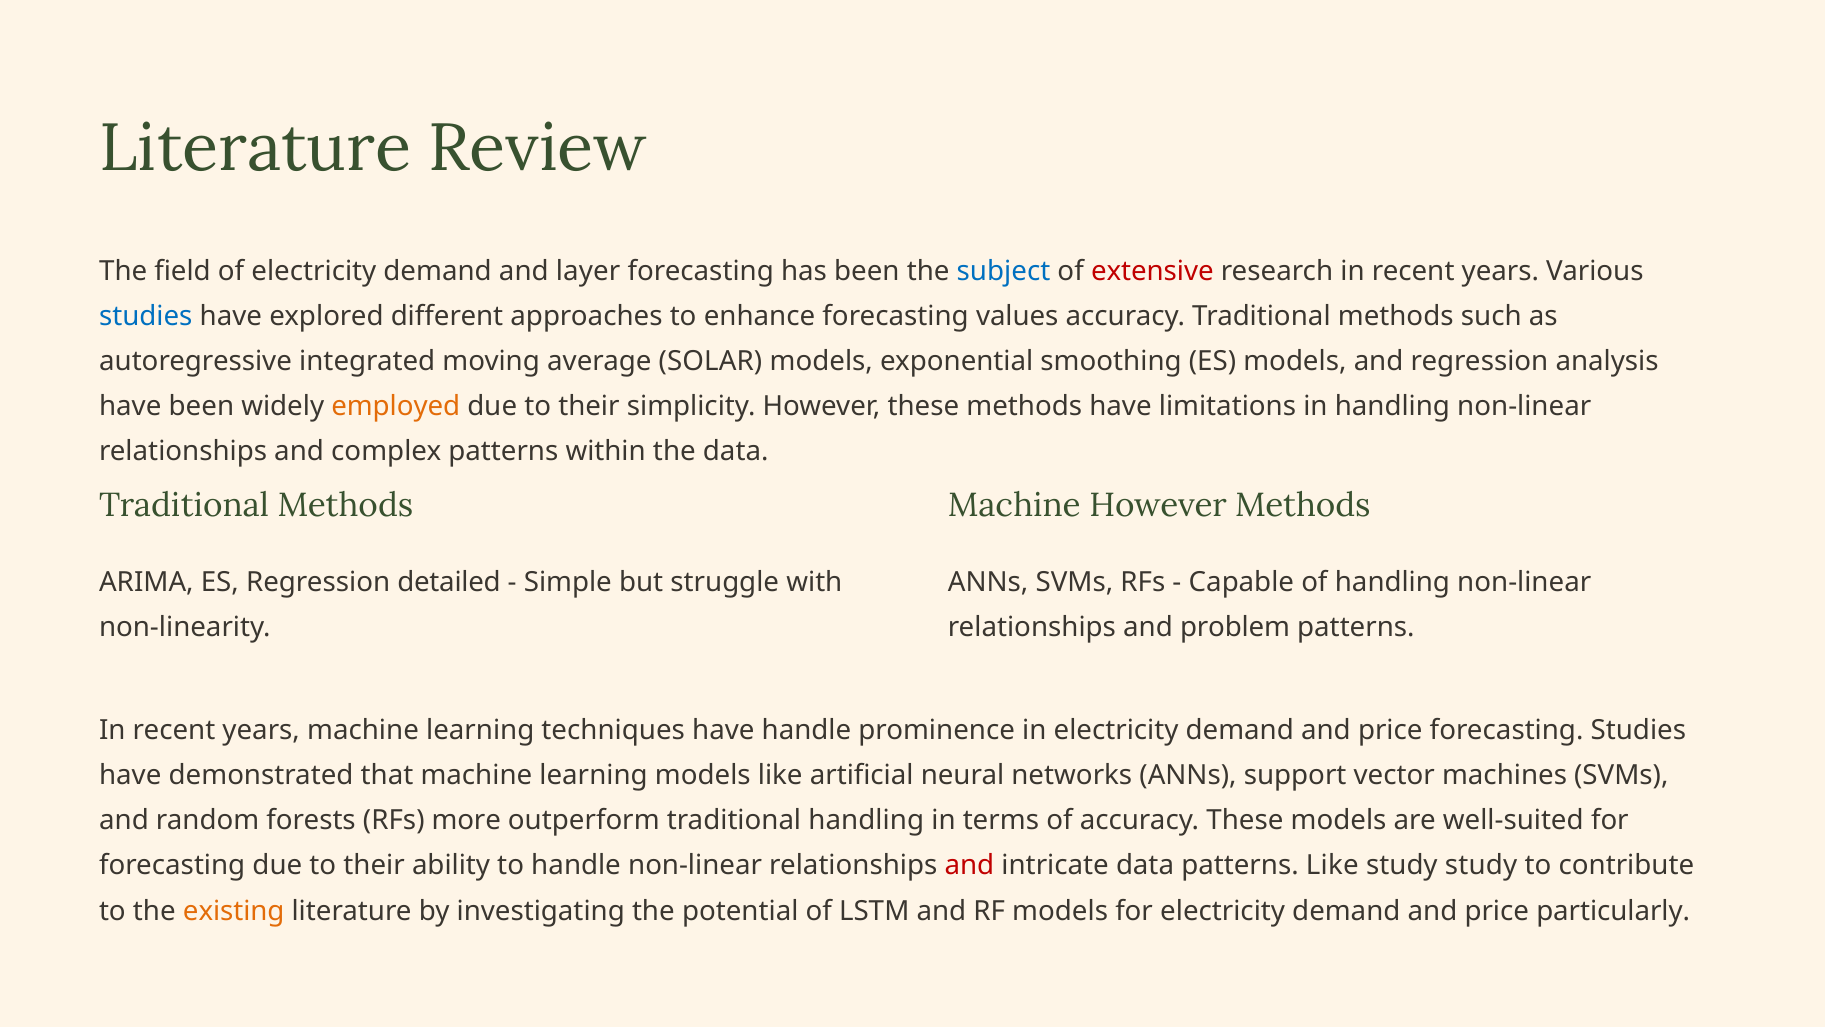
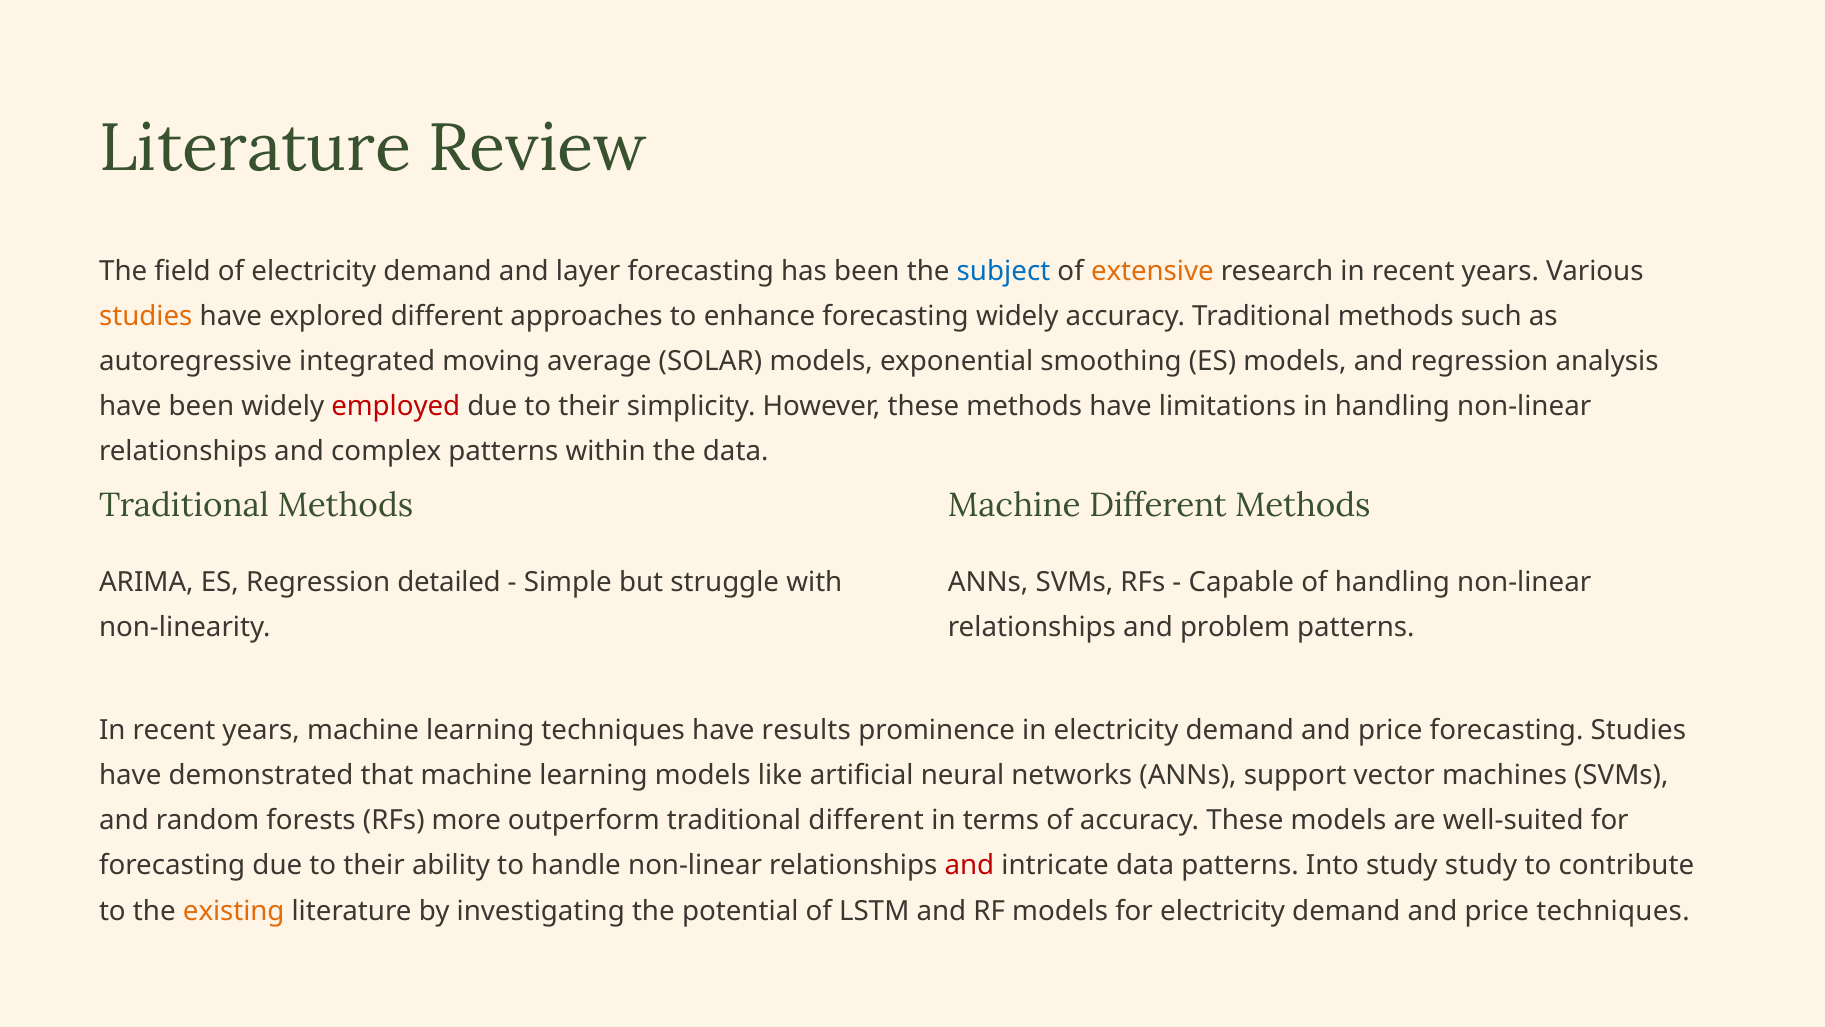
extensive colour: red -> orange (1152, 271)
studies colour: blue -> orange (146, 316)
forecasting values: values -> widely (1017, 316)
employed colour: orange -> red (396, 406)
Machine However: However -> Different (1158, 505)
have handle: handle -> results (806, 730)
traditional handling: handling -> different (866, 820)
patterns Like: Like -> Into (1332, 865)
price particularly: particularly -> techniques (1613, 910)
